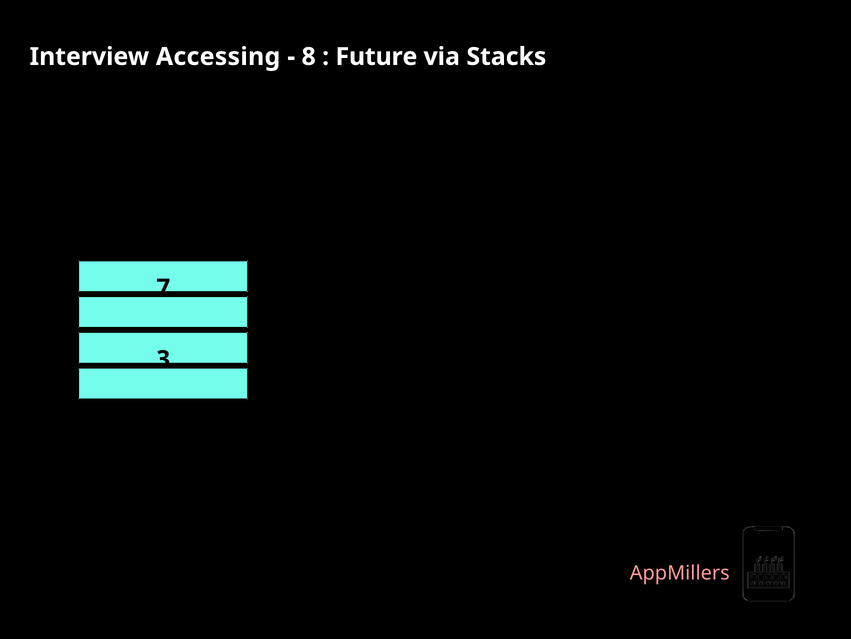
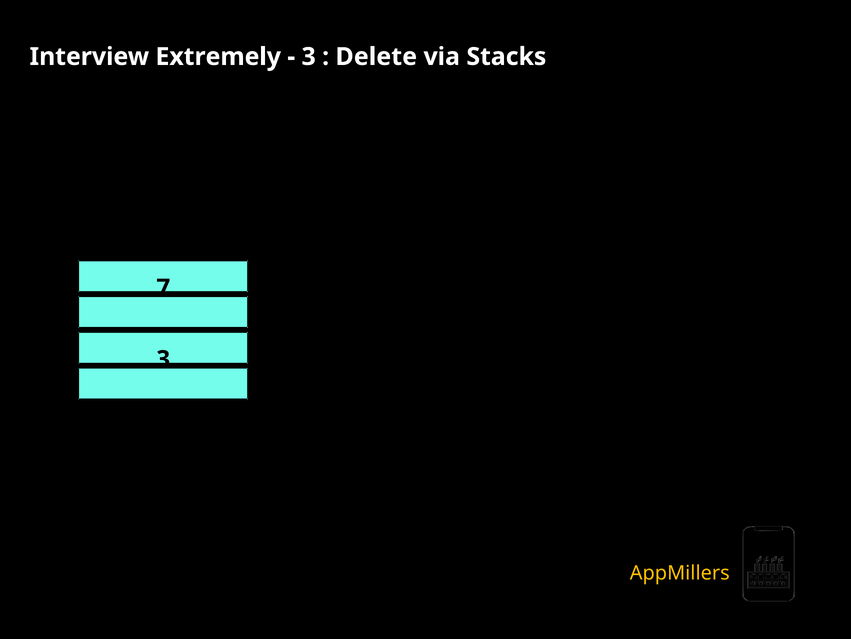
Accessing: Accessing -> Extremely (218, 57)
8: 8 -> 3 (309, 57)
Future: Future -> Delete (376, 57)
AppMillers colour: pink -> yellow (680, 573)
